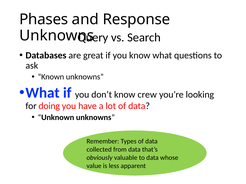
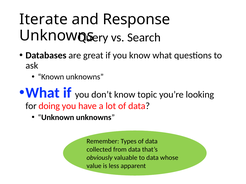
Phases: Phases -> Iterate (44, 19)
crew: crew -> topic (147, 95)
